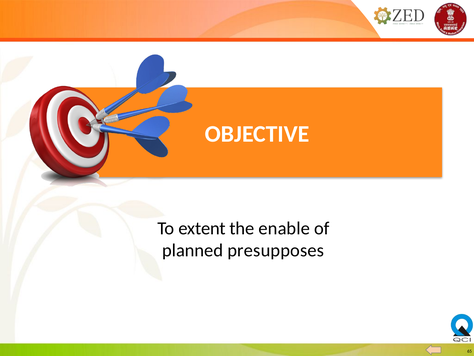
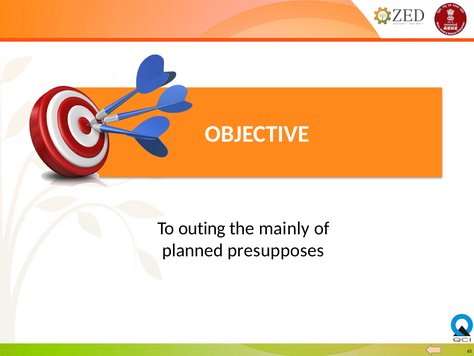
extent: extent -> outing (202, 228)
enable: enable -> mainly (284, 228)
